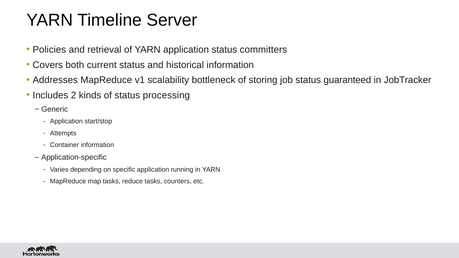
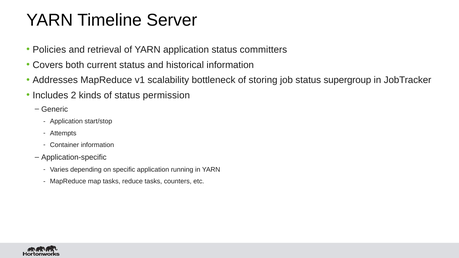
guaranteed: guaranteed -> supergroup (347, 80)
processing: processing -> permission (166, 95)
